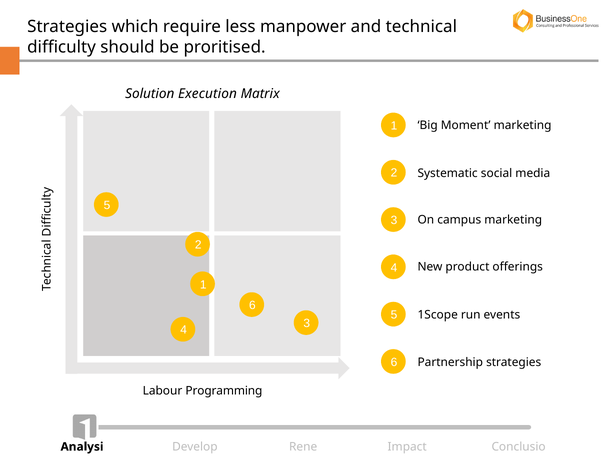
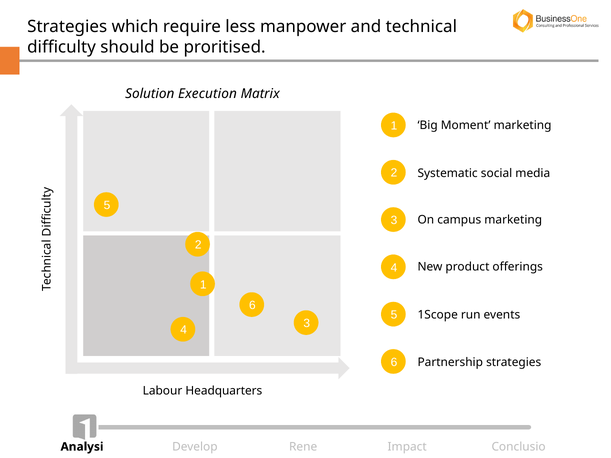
Programming: Programming -> Headquarters (224, 391)
